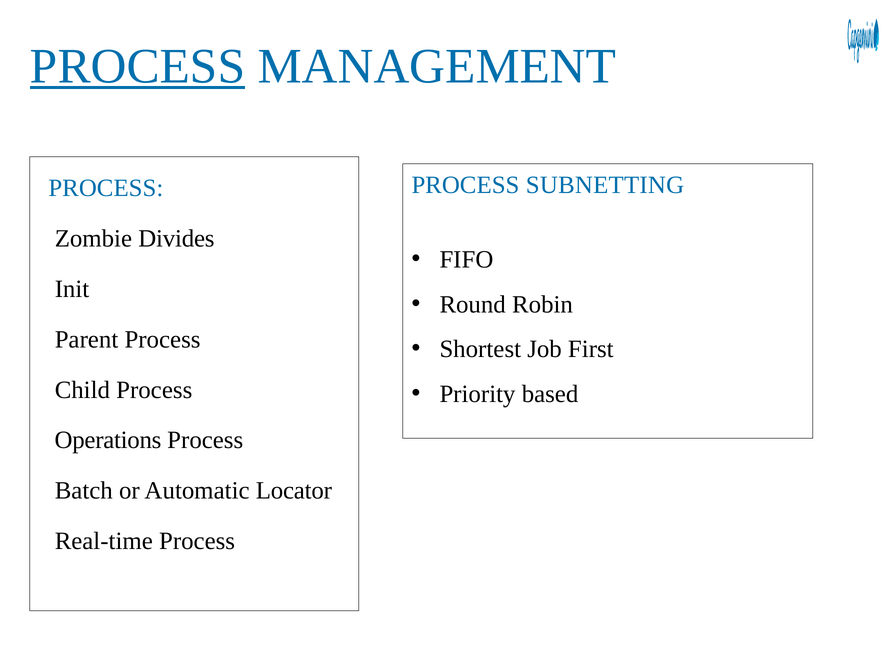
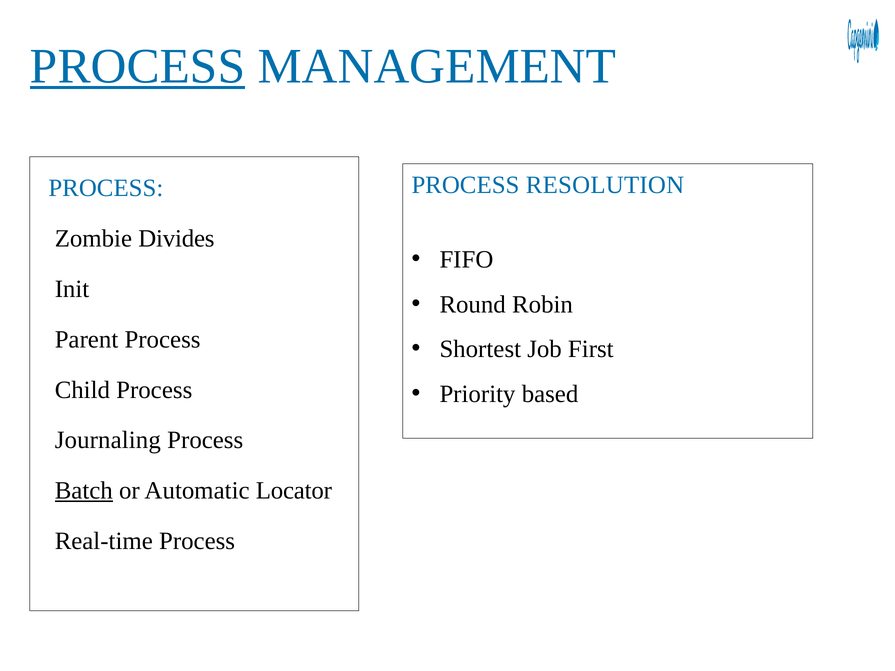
SUBNETTING: SUBNETTING -> RESOLUTION (605, 185)
Operations: Operations -> Journaling (108, 440)
Batch underline: none -> present (84, 491)
